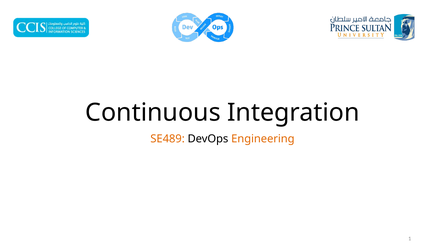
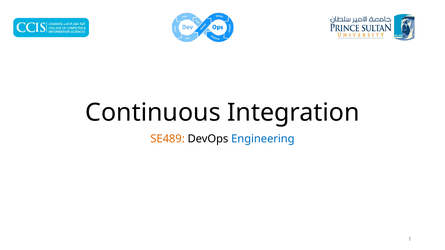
Engineering colour: orange -> blue (263, 139)
